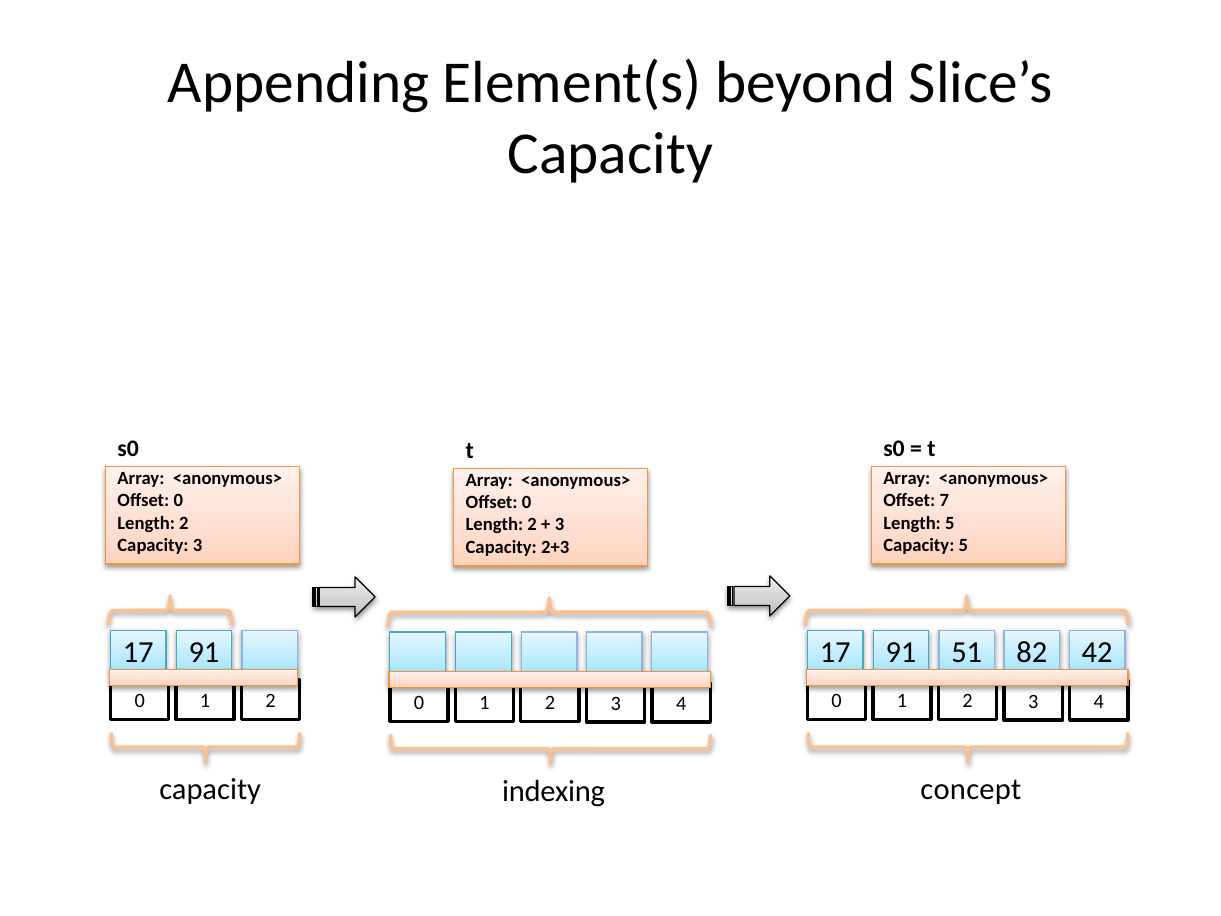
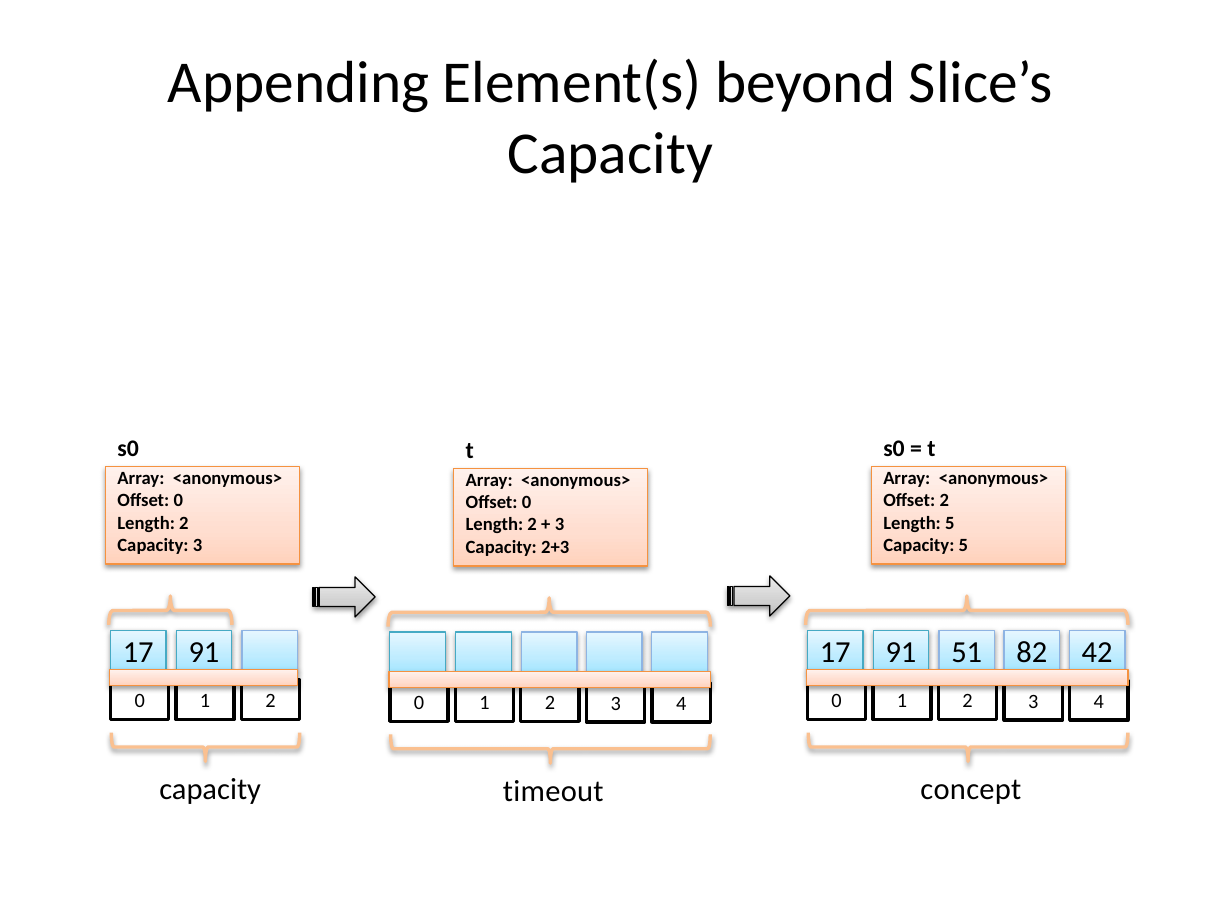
Offset 7: 7 -> 2 (944, 500)
indexing: indexing -> timeout (553, 791)
